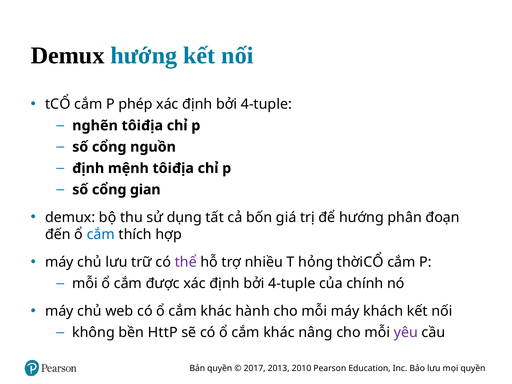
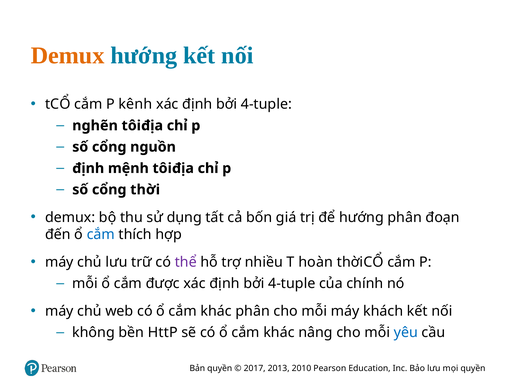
Demux colour: black -> orange (68, 56)
phép: phép -> kênh (135, 104)
cổng gian: gian -> thời (145, 190)
hỏng: hỏng -> hoàn (316, 262)
khác hành: hành -> phân (253, 311)
yêu colour: purple -> blue (406, 333)
